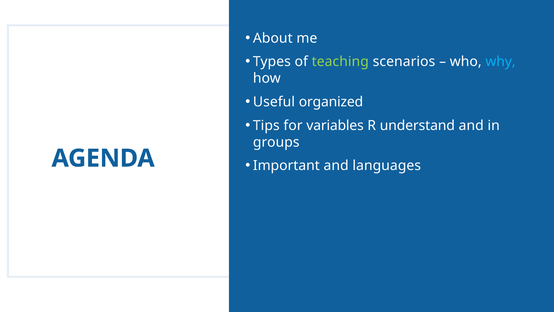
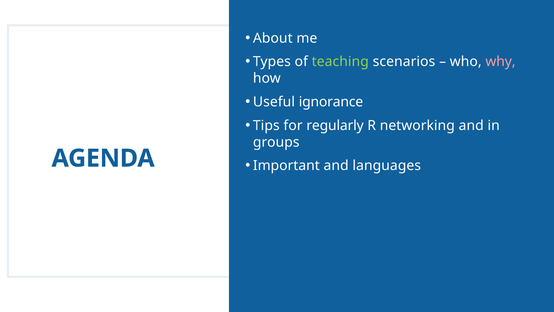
why colour: light blue -> pink (501, 62)
organized: organized -> ignorance (331, 102)
variables: variables -> regularly (335, 125)
understand: understand -> networking (417, 125)
